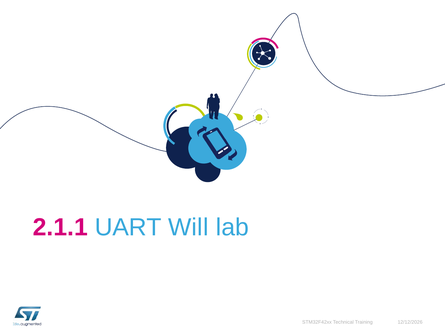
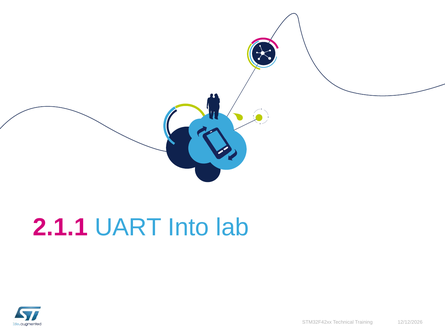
Will: Will -> Into (188, 227)
